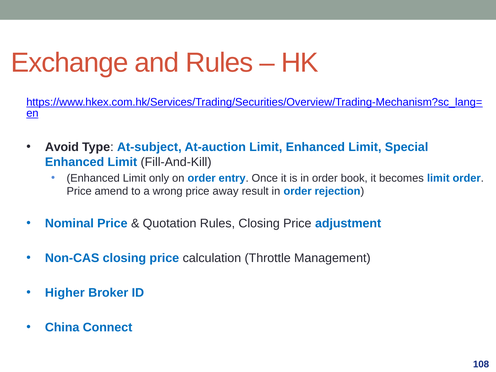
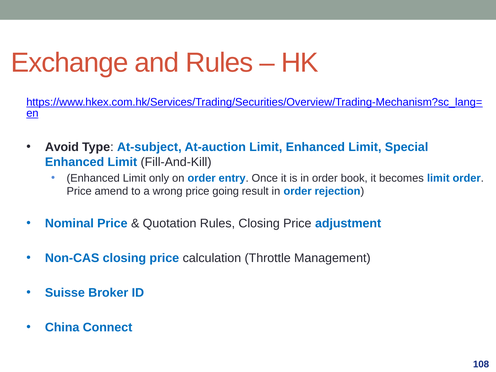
away: away -> going (226, 191)
Higher: Higher -> Suisse (65, 293)
